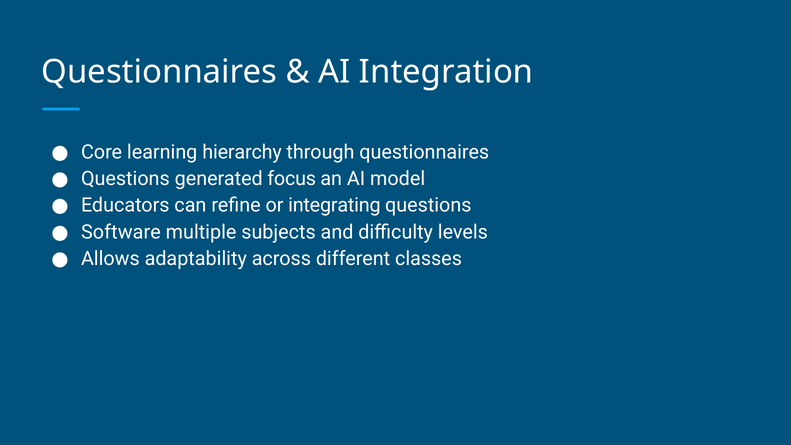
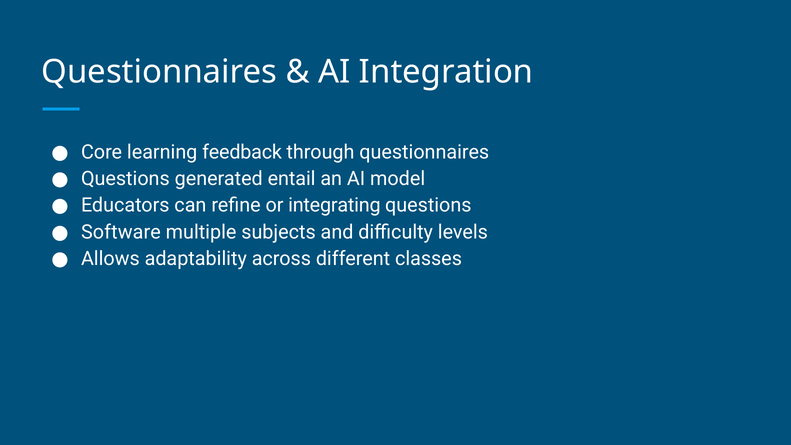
hierarchy: hierarchy -> feedback (242, 152)
focus: focus -> entail (292, 179)
